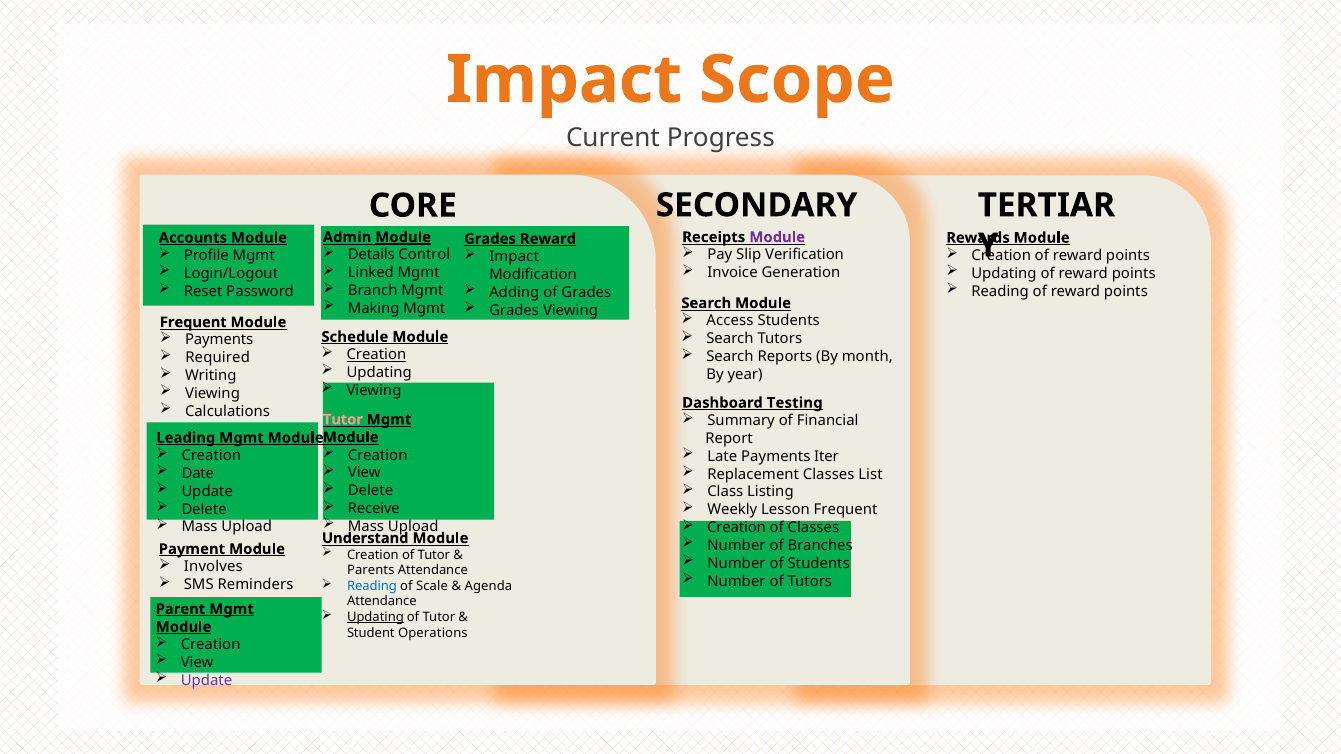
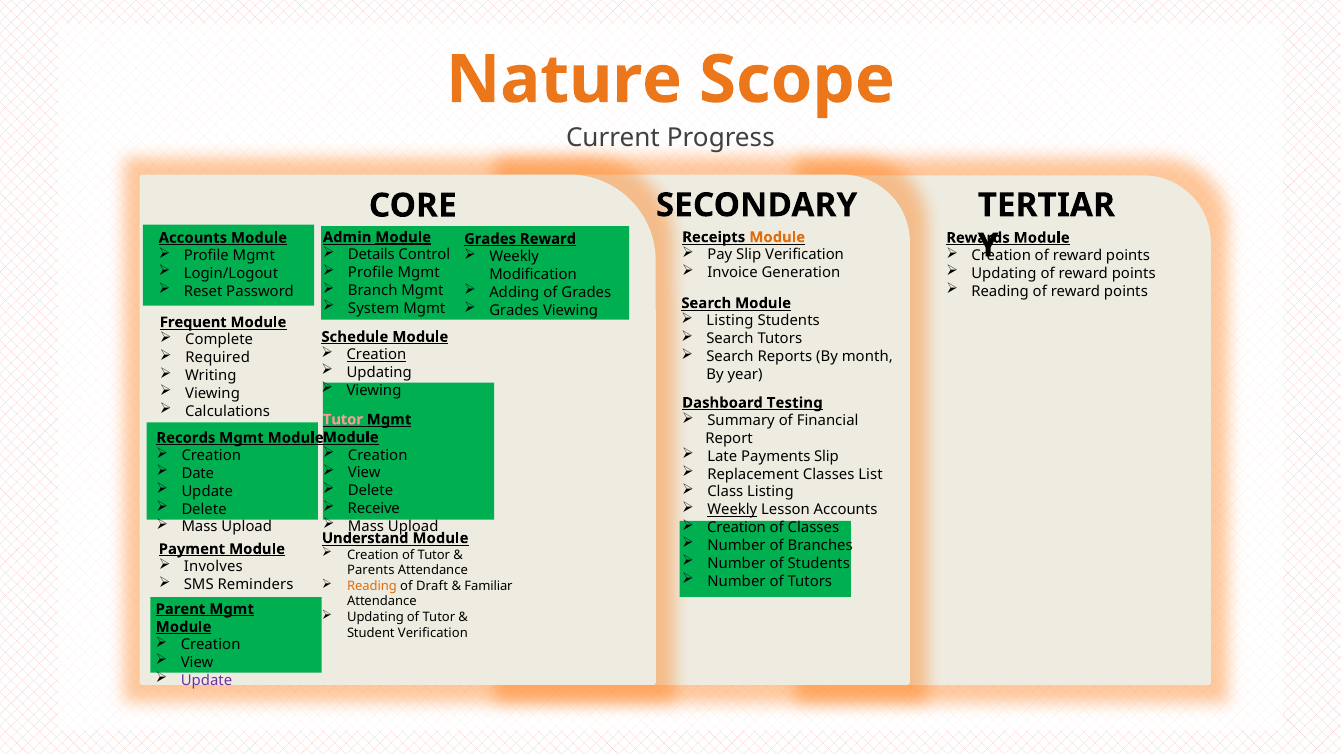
Impact: Impact -> Nature (564, 80)
Module colour: purple -> orange (777, 237)
Impact: Impact -> Weekly (514, 257)
Linked: Linked -> Profile (371, 273)
Making: Making -> System (374, 309)
Access: Access -> Listing (730, 321)
Payments: Payments -> Complete (219, 340)
Leading: Leading -> Records (186, 438)
Payments Iter: Iter -> Slip (826, 457)
Weekly underline: none -> present (732, 510)
Lesson Frequent: Frequent -> Accounts (846, 510)
Reading colour: blue -> orange (372, 586)
Scale: Scale -> Draft (432, 586)
Agenda: Agenda -> Familiar (489, 586)
Updating underline: present -> none (375, 618)
Student Operations: Operations -> Verification (433, 633)
